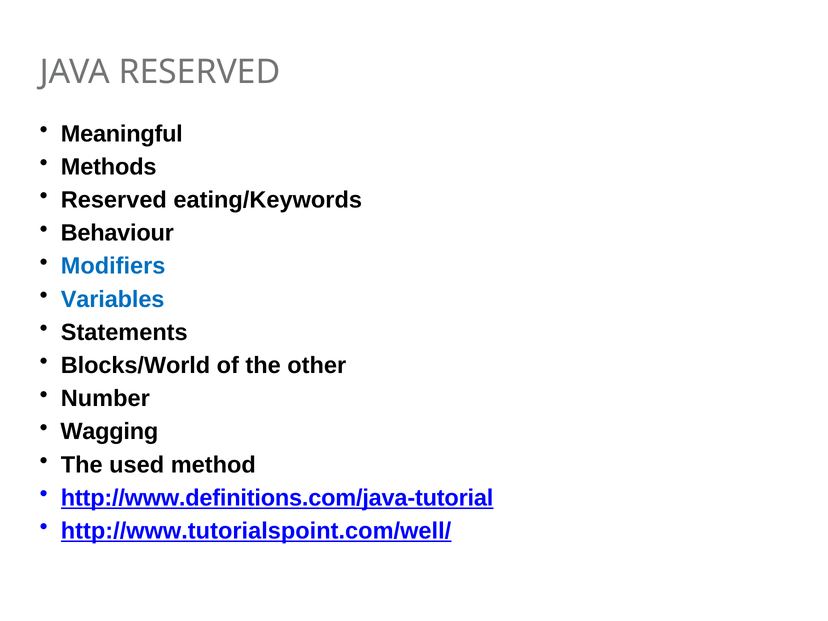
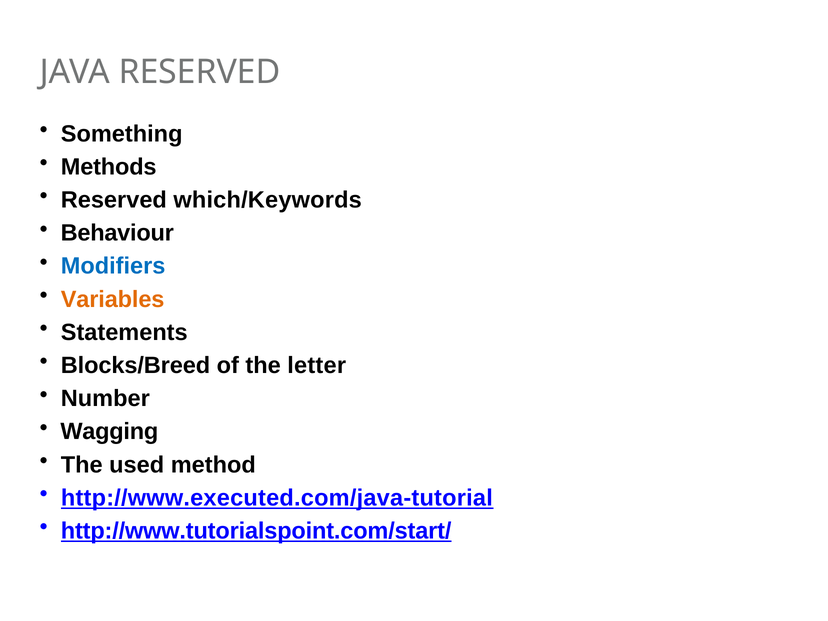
Meaningful: Meaningful -> Something (122, 134)
eating/Keywords: eating/Keywords -> which/Keywords (268, 200)
Variables colour: blue -> orange (113, 299)
Blocks/World: Blocks/World -> Blocks/Breed (135, 366)
other: other -> letter (317, 366)
http://www.definitions.com/java-tutorial: http://www.definitions.com/java-tutorial -> http://www.executed.com/java-tutorial (277, 498)
http://www.tutorialspoint.com/well/: http://www.tutorialspoint.com/well/ -> http://www.tutorialspoint.com/start/ (256, 531)
